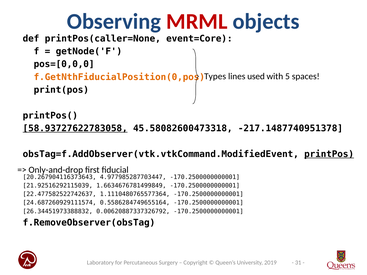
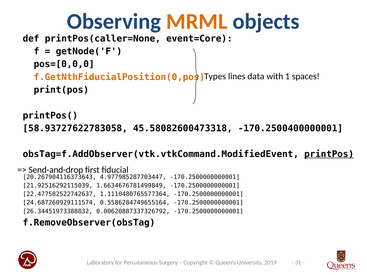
MRML colour: red -> orange (197, 21)
used: used -> data (256, 76)
5: 5 -> 1 (287, 76)
58.93727622783058 underline: present -> none (75, 128)
-217.1487740951378: -217.1487740951378 -> -170.2500400000001 (290, 128)
Only-and-drop: Only-and-drop -> Send-and-drop (56, 170)
